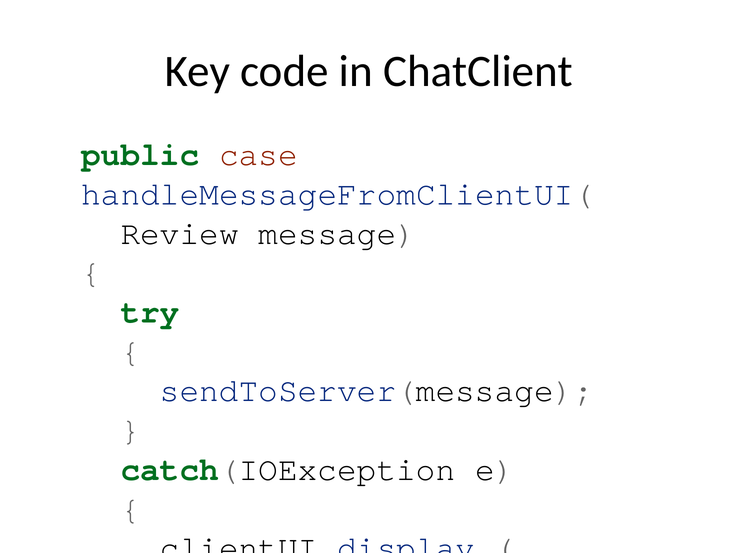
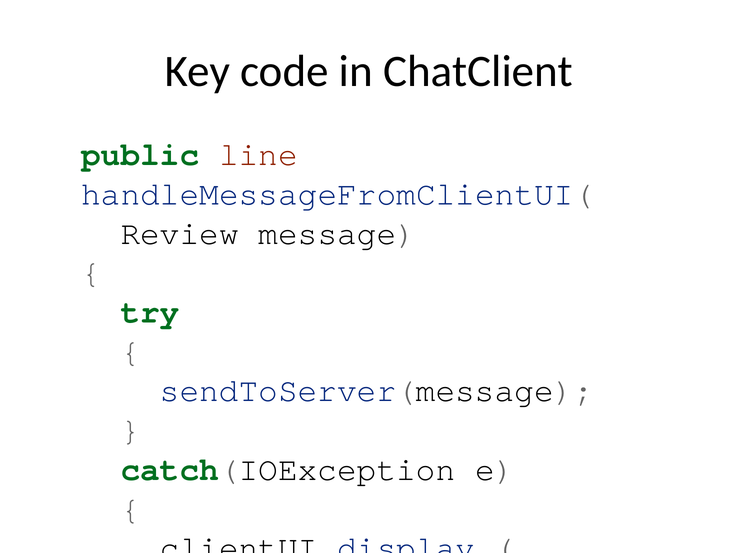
case: case -> line (258, 155)
